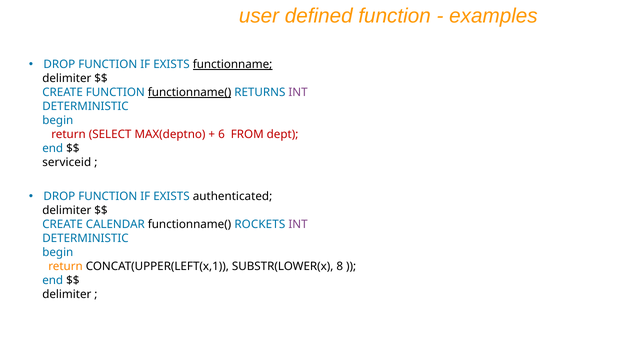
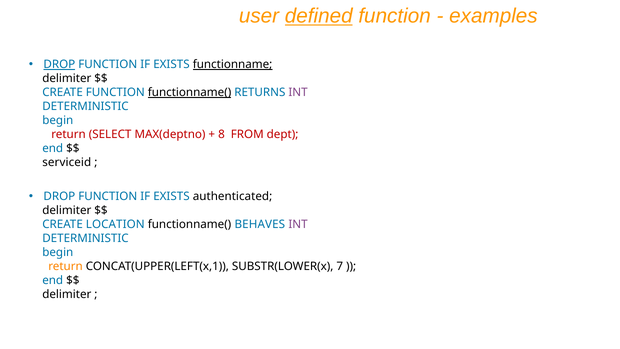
defined underline: none -> present (319, 16)
DROP underline: none -> present (59, 65)
6: 6 -> 8 (222, 134)
CALENDAR: CALENDAR -> LOCATION (115, 224)
ROCKETS: ROCKETS -> BEHAVES (260, 224)
8: 8 -> 7 (340, 266)
